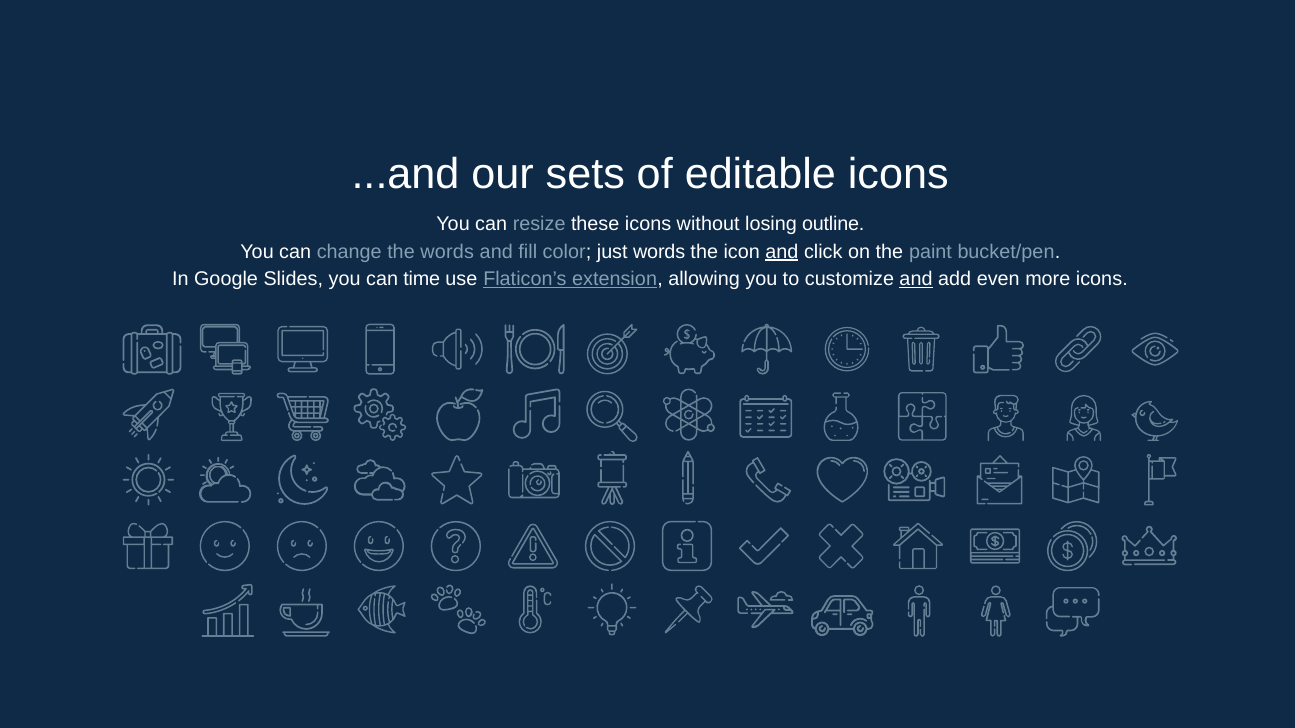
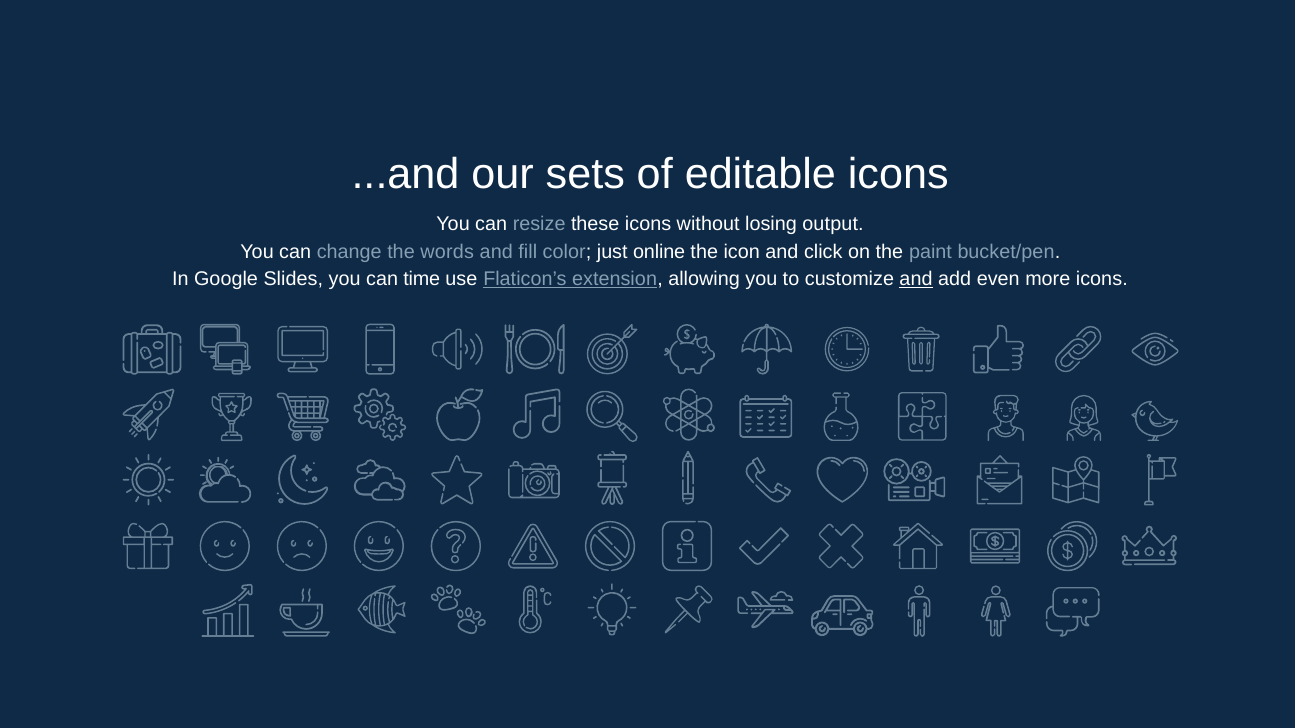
outline: outline -> output (833, 224)
just words: words -> online (659, 252)
and underline: present -> none (782, 252)
